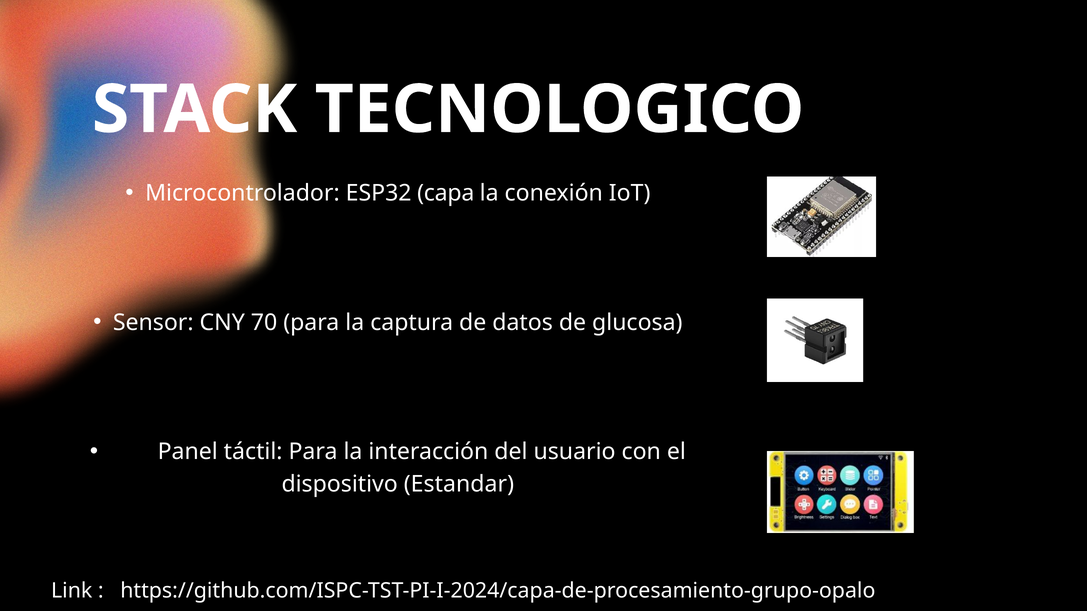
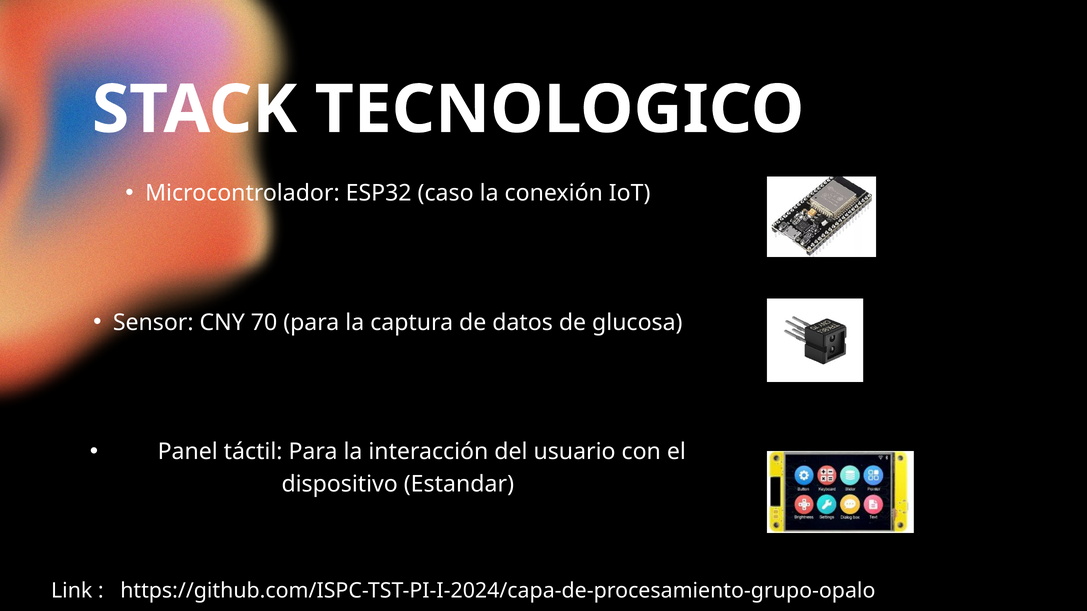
capa: capa -> caso (446, 193)
